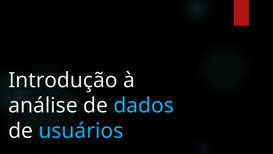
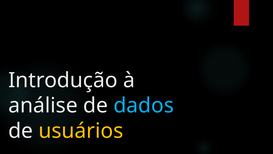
usuários colour: light blue -> yellow (81, 131)
